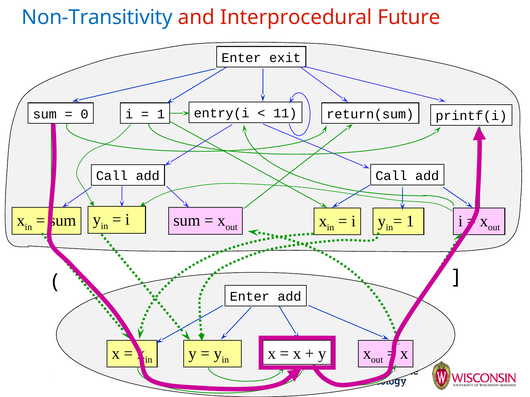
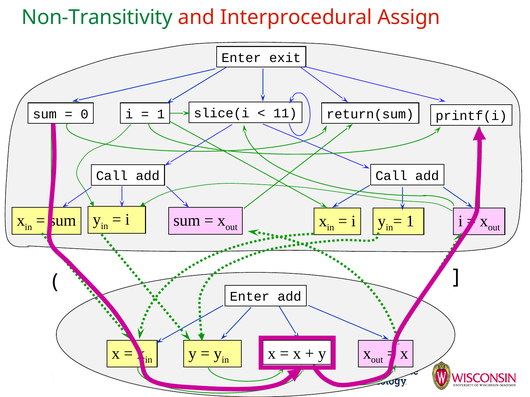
Non-Transitivity colour: blue -> green (97, 17)
Future: Future -> Assign (409, 17)
entry(i: entry(i -> slice(i (222, 113)
